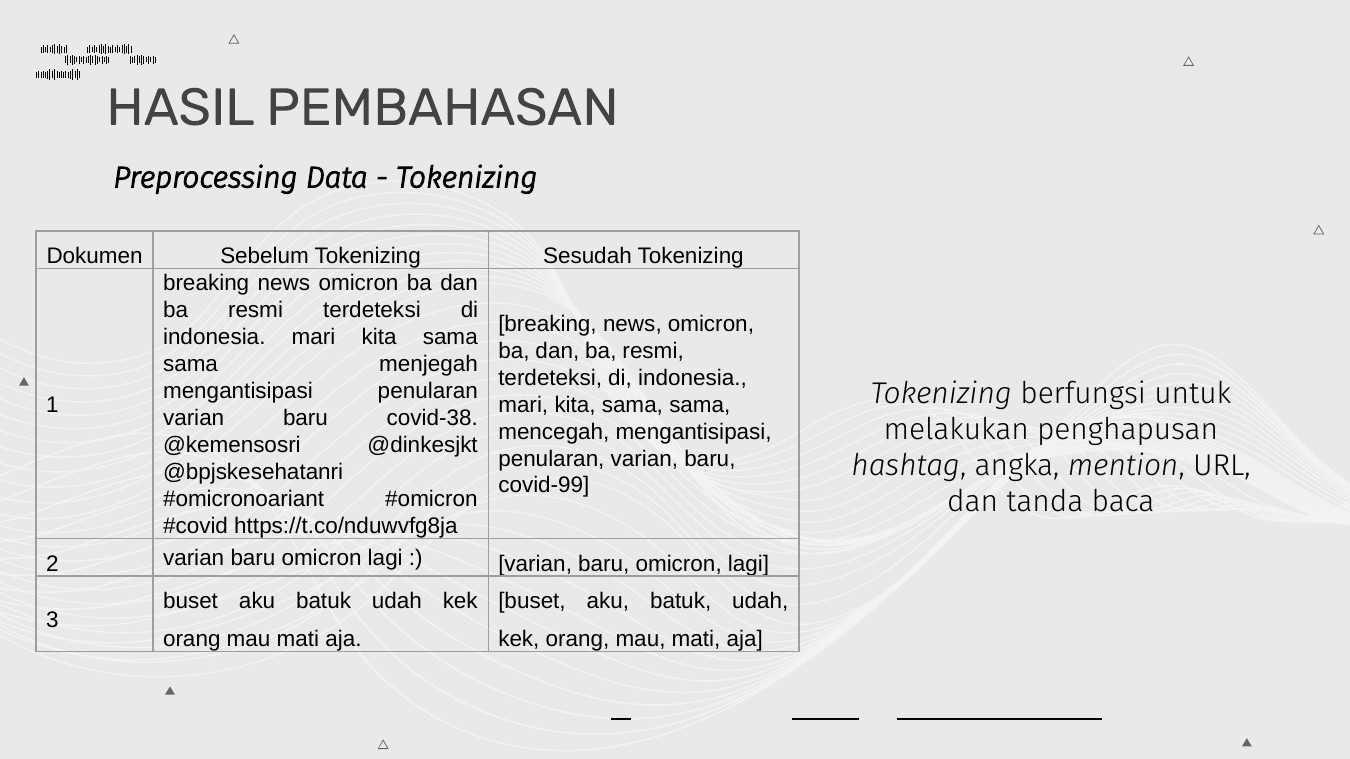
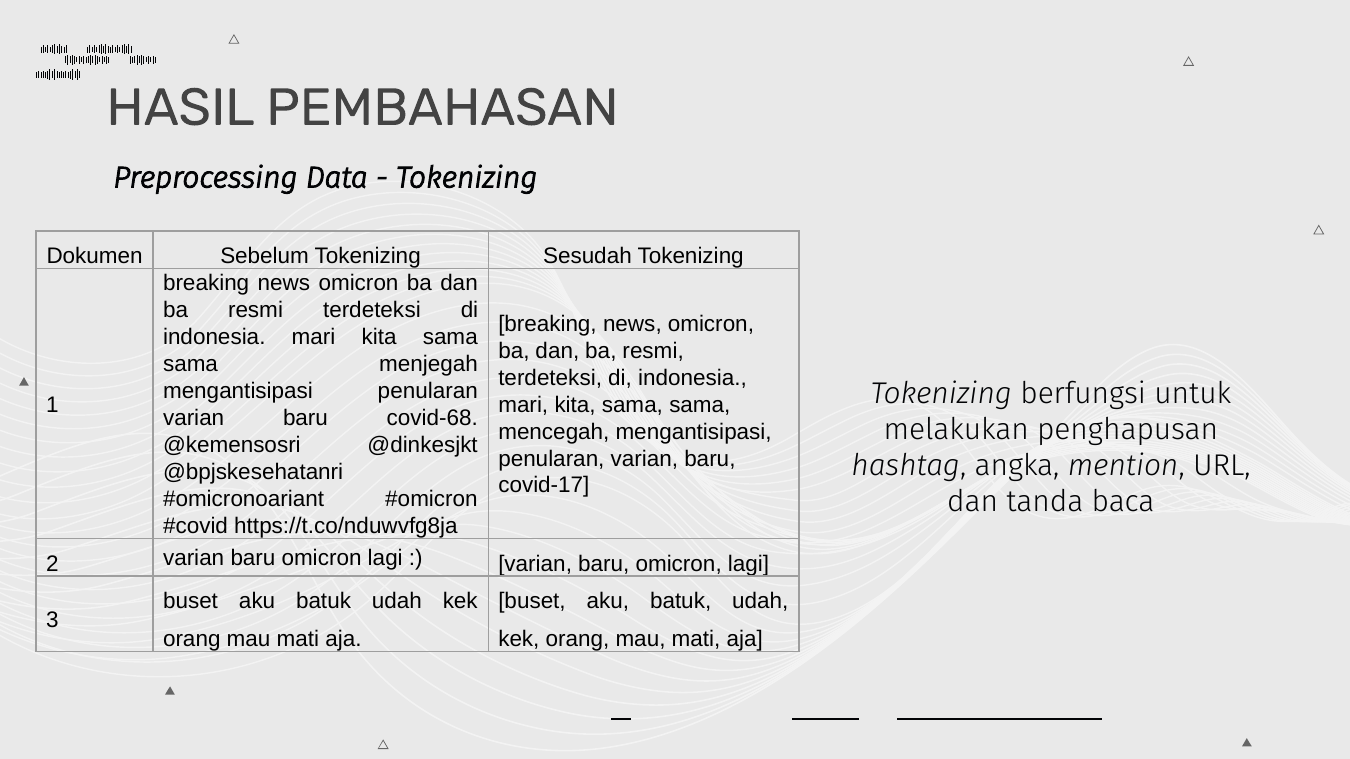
covid-38: covid-38 -> covid-68 (432, 418)
covid-99: covid-99 -> covid-17 (544, 486)
